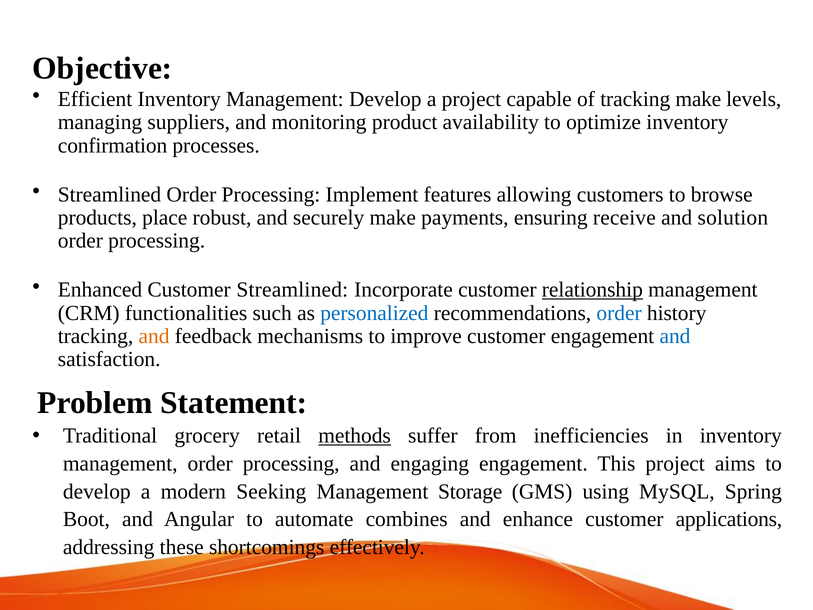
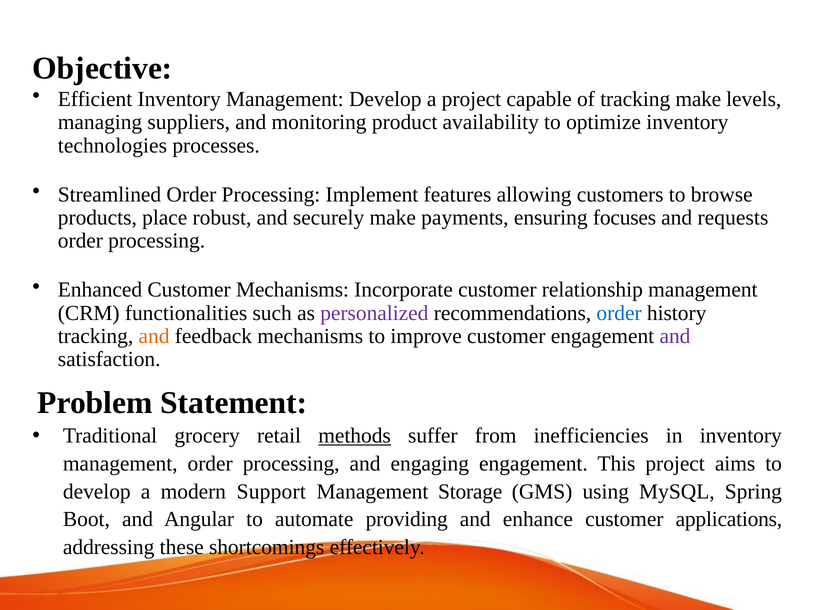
confirmation: confirmation -> technologies (112, 146)
receive: receive -> focuses (625, 218)
solution: solution -> requests (733, 218)
Customer Streamlined: Streamlined -> Mechanisms (292, 290)
relationship underline: present -> none (592, 290)
personalized colour: blue -> purple (374, 313)
and colour: blue -> purple (675, 336)
Seeking: Seeking -> Support (271, 491)
combines: combines -> providing (407, 519)
